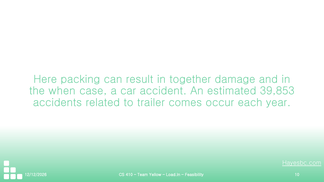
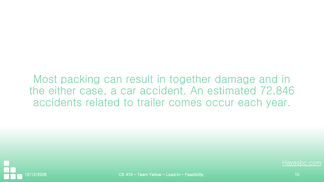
Here: Here -> Most (45, 79)
when: when -> either (62, 91)
39,853: 39,853 -> 72,846 (277, 91)
